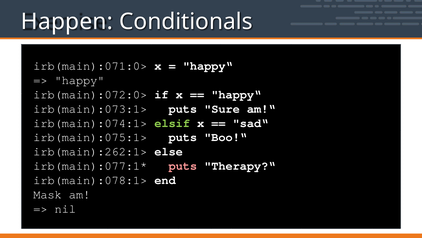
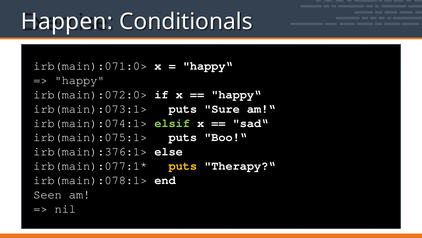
irb(main):262:1>: irb(main):262:1> -> irb(main):376:1> (90, 151)
puts colour: pink -> yellow (183, 165)
Mask: Mask -> Seen (48, 194)
